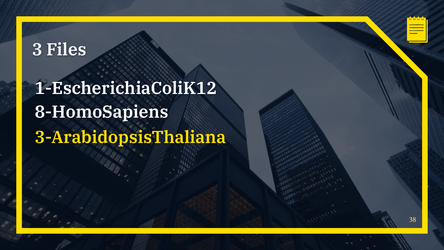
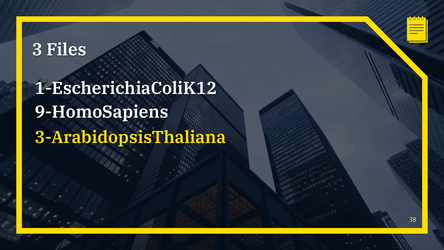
8-HomoSapiens: 8-HomoSapiens -> 9-HomoSapiens (102, 112)
